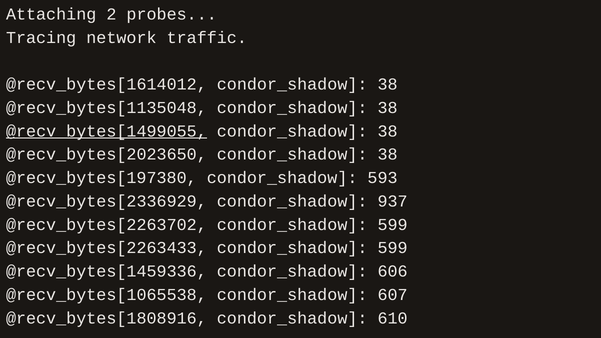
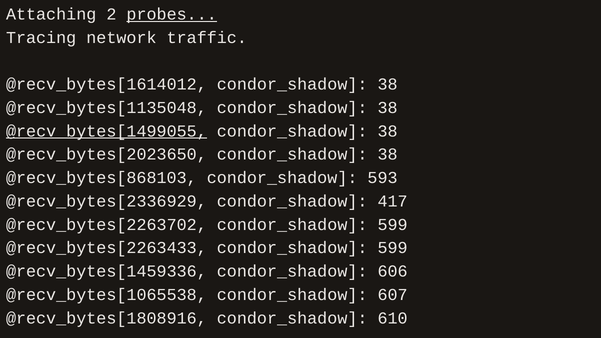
probes underline: none -> present (172, 14)
@recv_bytes[197380: @recv_bytes[197380 -> @recv_bytes[868103 (101, 178)
937: 937 -> 417 (393, 201)
